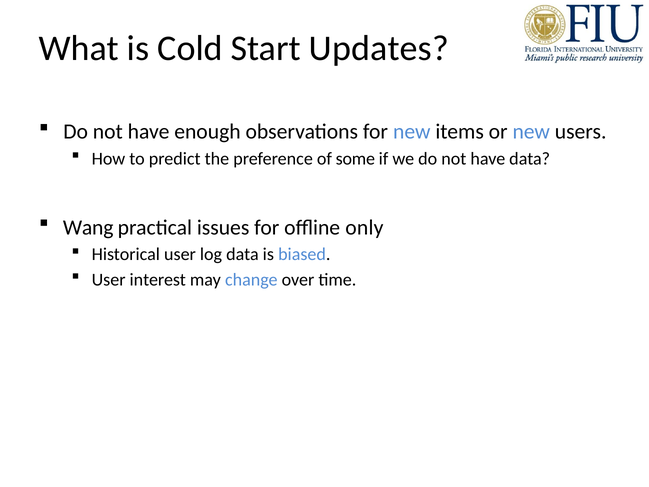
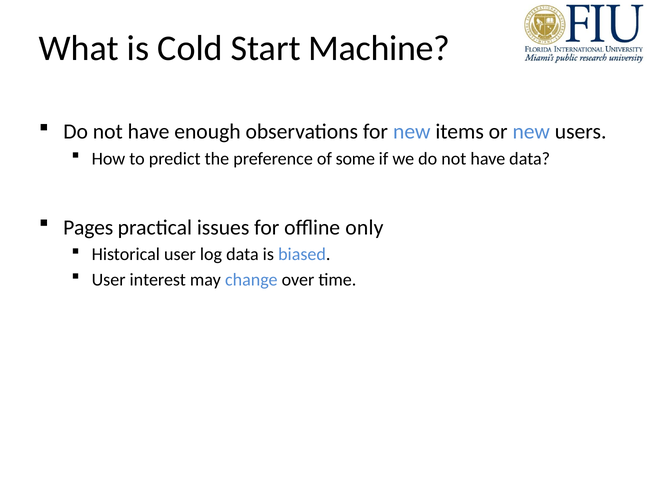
Updates: Updates -> Machine (379, 48)
Wang: Wang -> Pages (88, 227)
